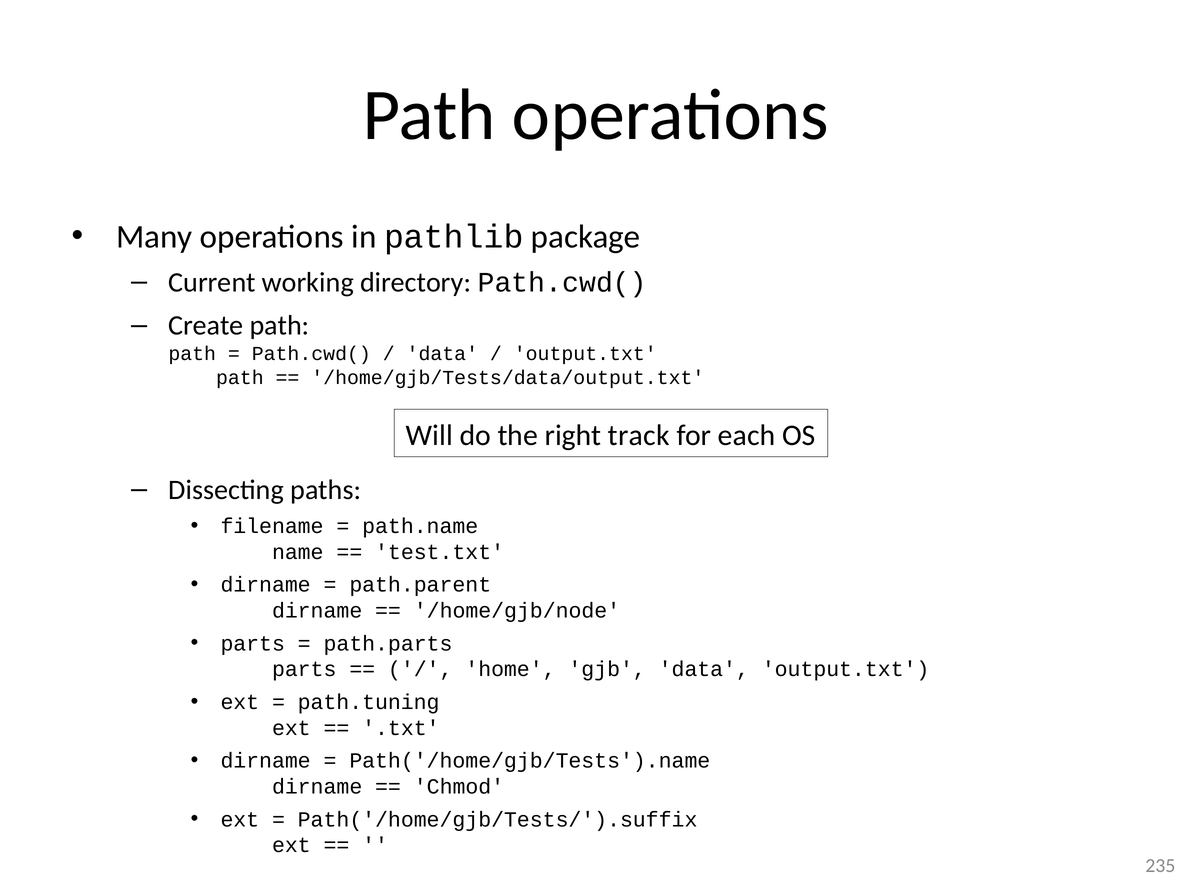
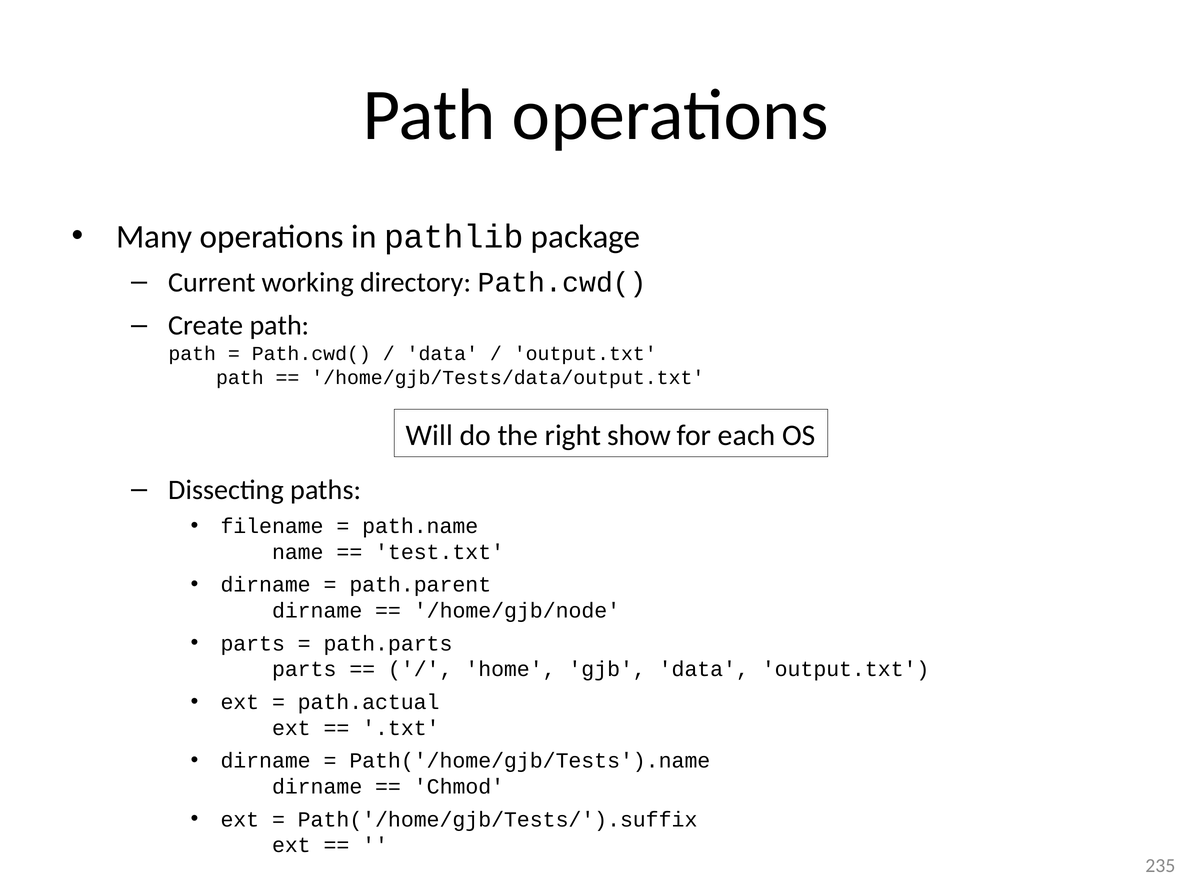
track: track -> show (639, 435)
path.tuning: path.tuning -> path.actual (369, 702)
